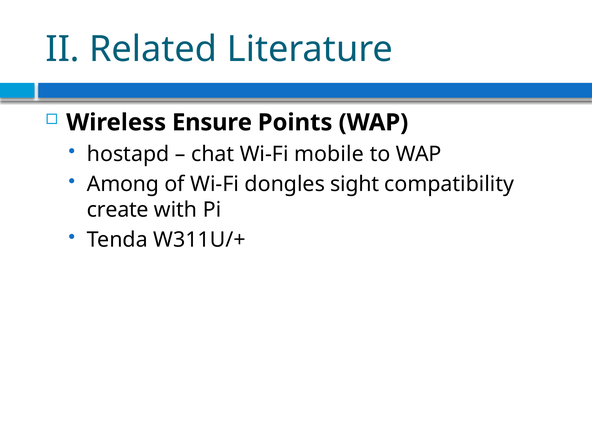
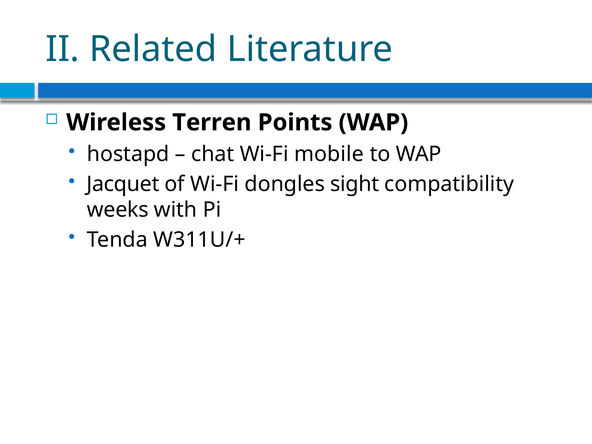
Ensure: Ensure -> Terren (212, 122)
Among: Among -> Jacquet (123, 184)
create: create -> weeks (118, 210)
